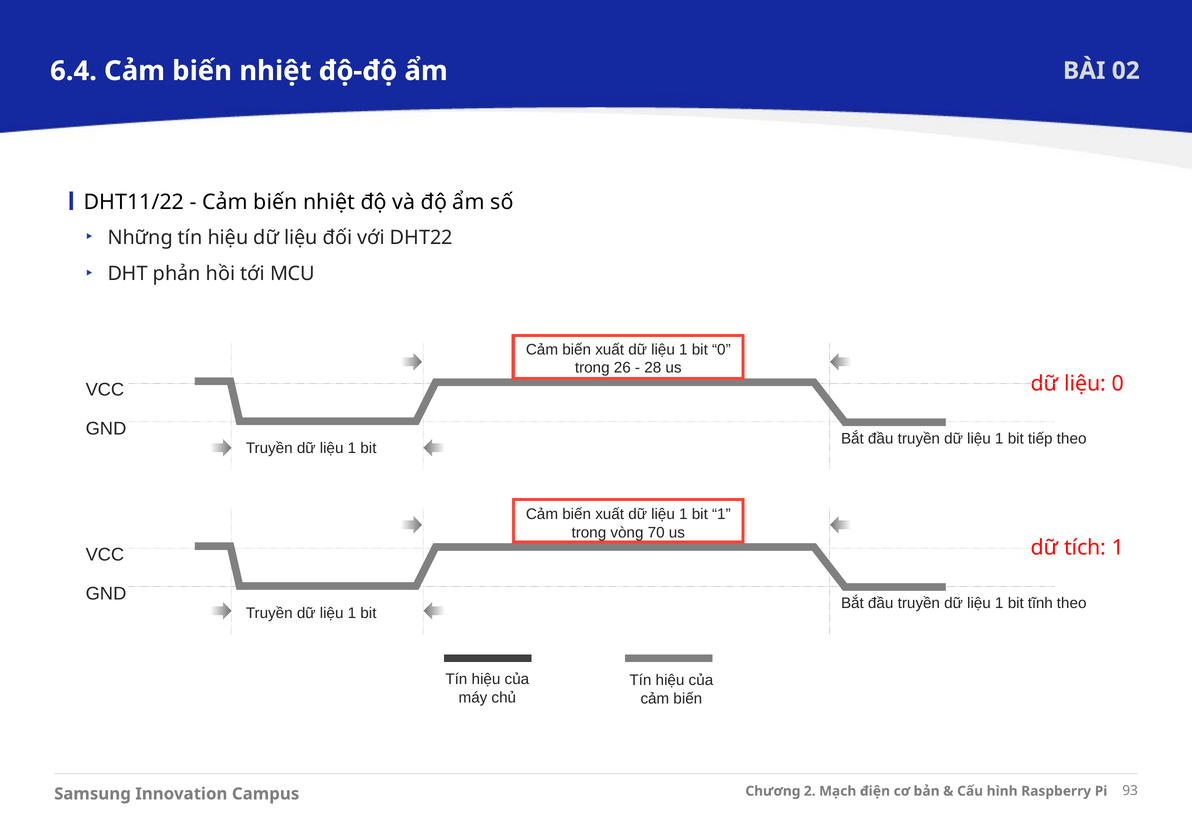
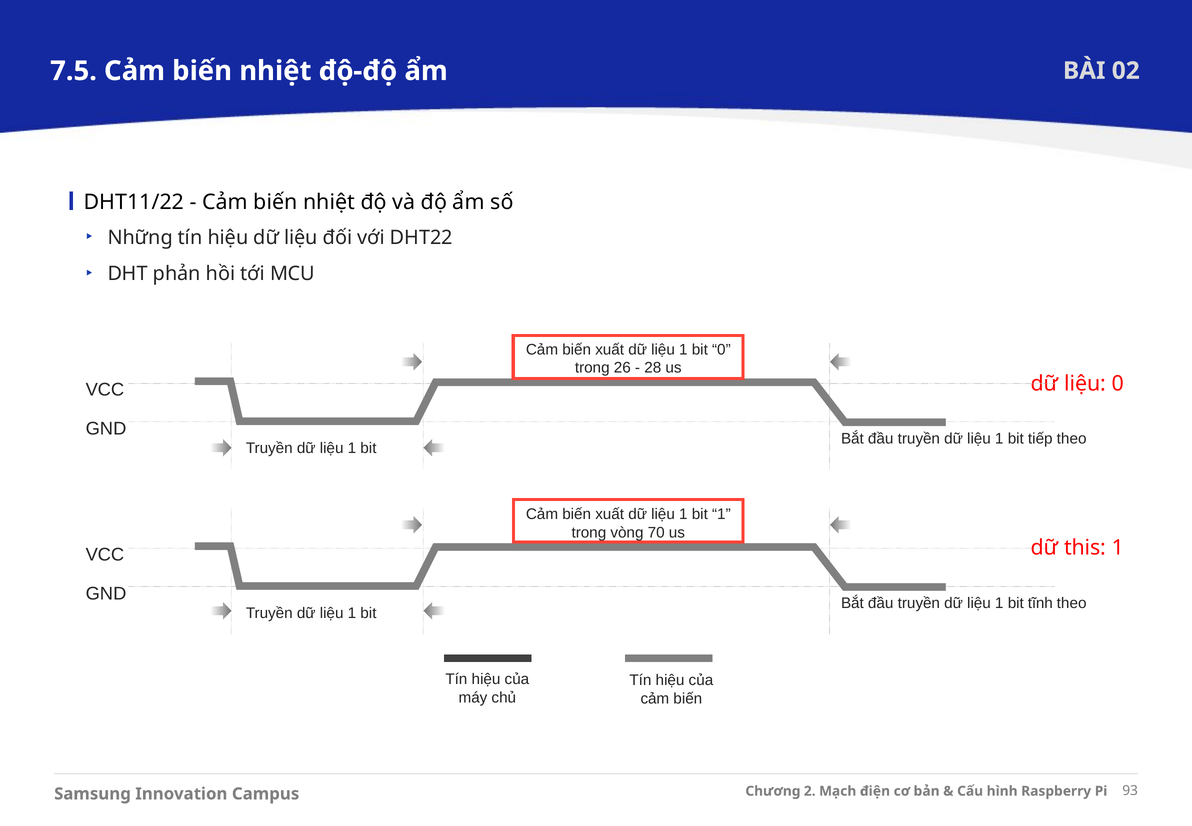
6.4: 6.4 -> 7.5 (74, 71)
tích: tích -> this (1085, 547)
